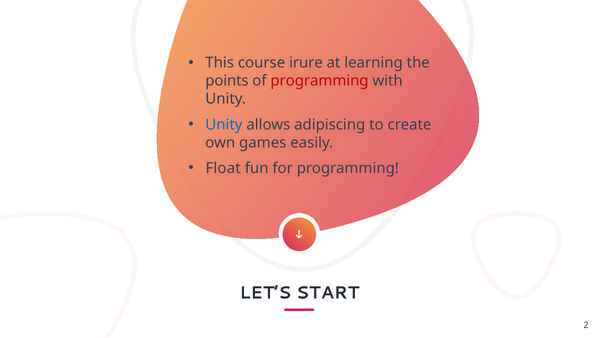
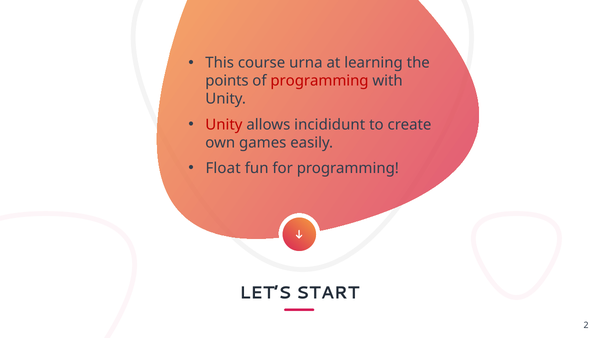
irure: irure -> urna (306, 63)
Unity colour: blue -> red (224, 124)
adipiscing: adipiscing -> incididunt (330, 124)
